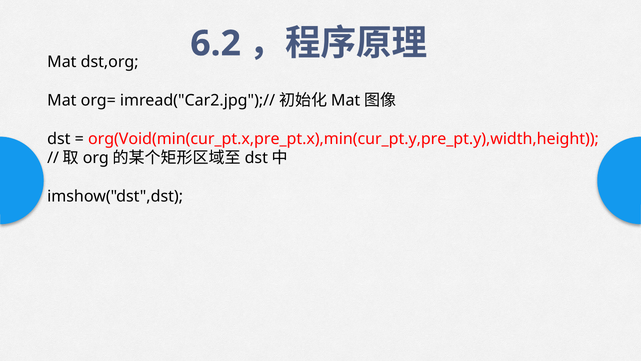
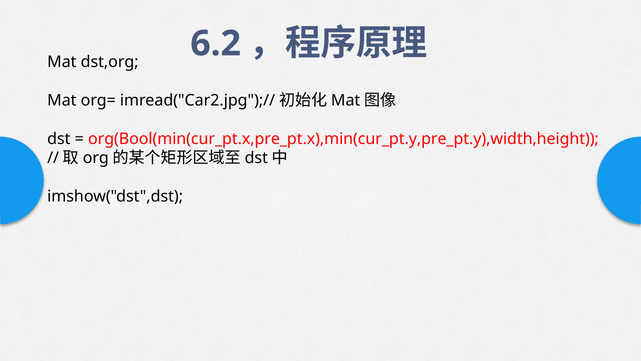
org(Void(min(cur_pt.x,pre_pt.x),min(cur_pt.y,pre_pt.y),width,height: org(Void(min(cur_pt.x,pre_pt.x),min(cur_pt.y,pre_pt.y),width,height -> org(Bool(min(cur_pt.x,pre_pt.x),min(cur_pt.y,pre_pt.y),width,height (343, 139)
